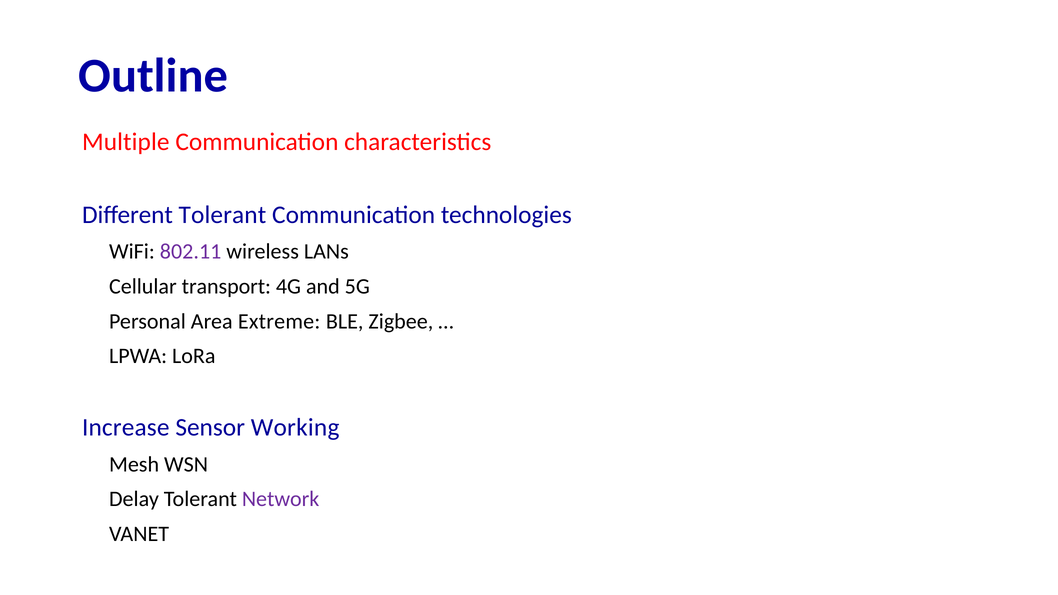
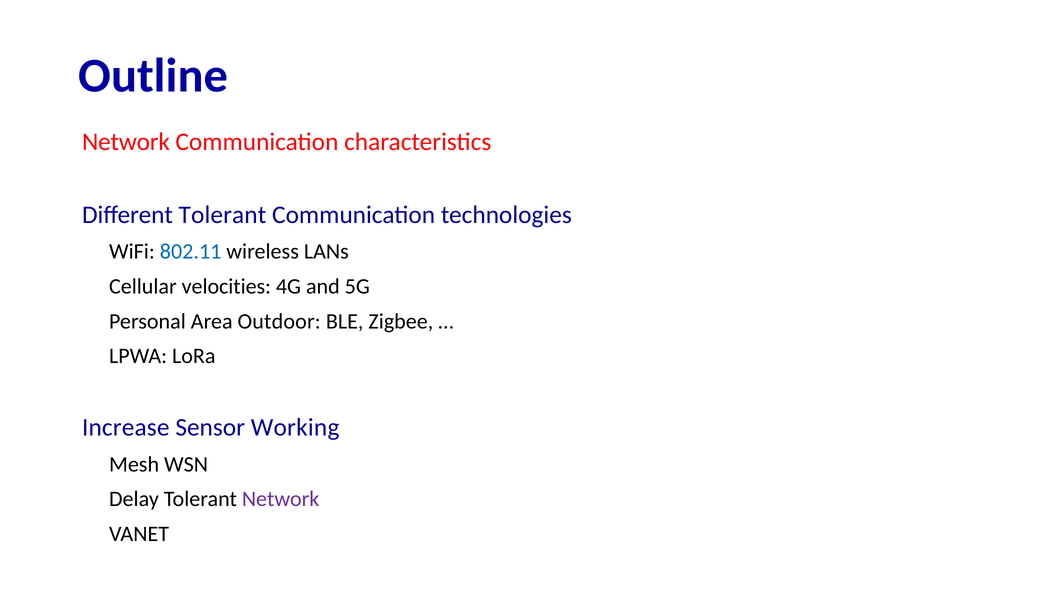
Multiple: Multiple -> Network (126, 142)
802.11 colour: purple -> blue (191, 252)
transport: transport -> velocities (226, 287)
Extreme: Extreme -> Outdoor (279, 321)
